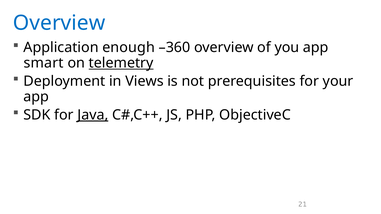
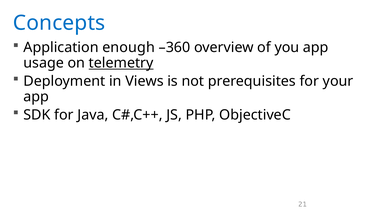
Overview: Overview -> Concepts (59, 23)
smart: smart -> usage (44, 63)
Java underline: present -> none (93, 115)
